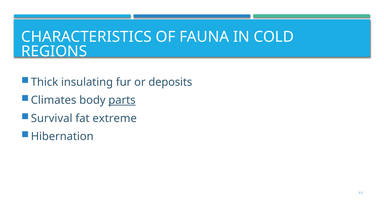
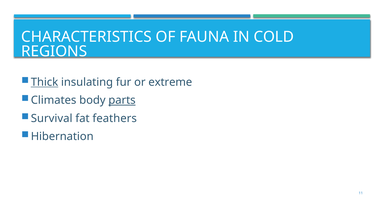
Thick underline: none -> present (45, 82)
deposits: deposits -> extreme (170, 82)
extreme: extreme -> feathers (115, 118)
